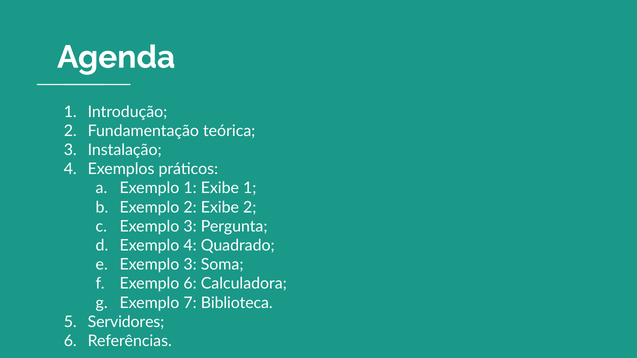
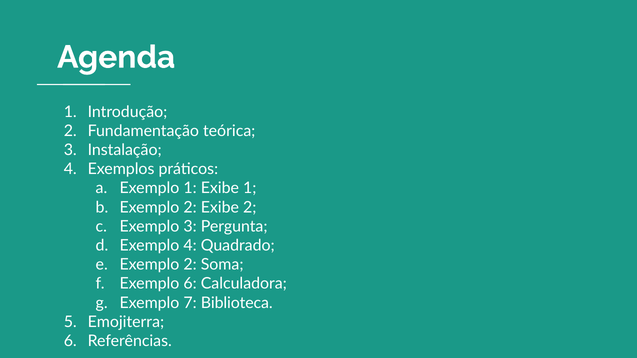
3: 3 -> 2 (190, 265)
Servidores: Servidores -> Emojiterra (126, 322)
